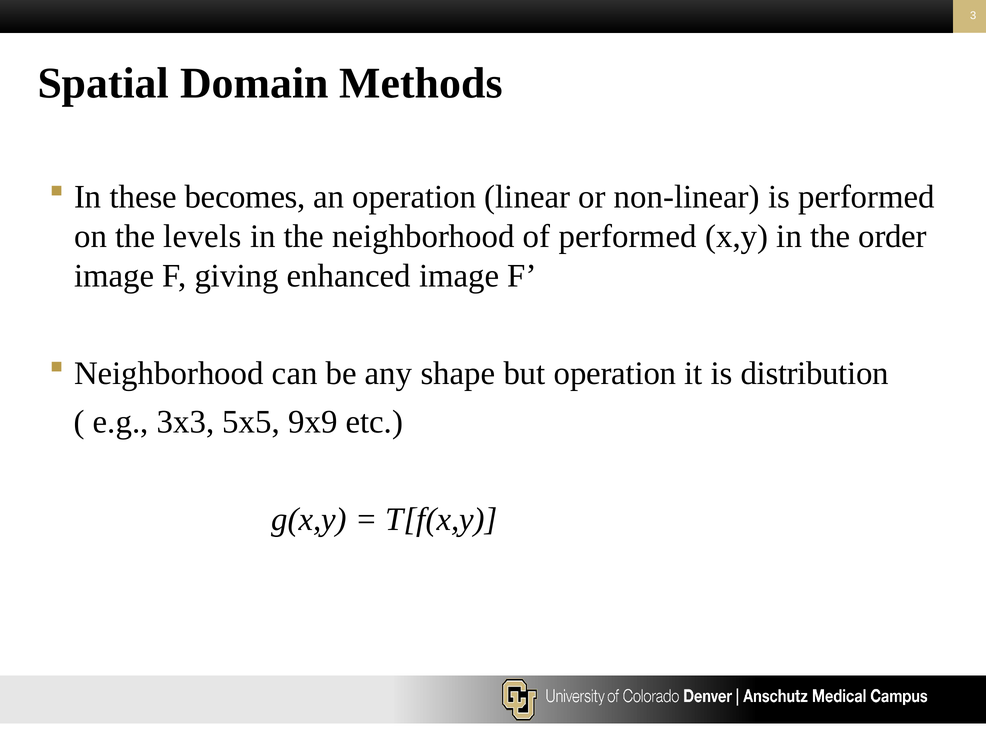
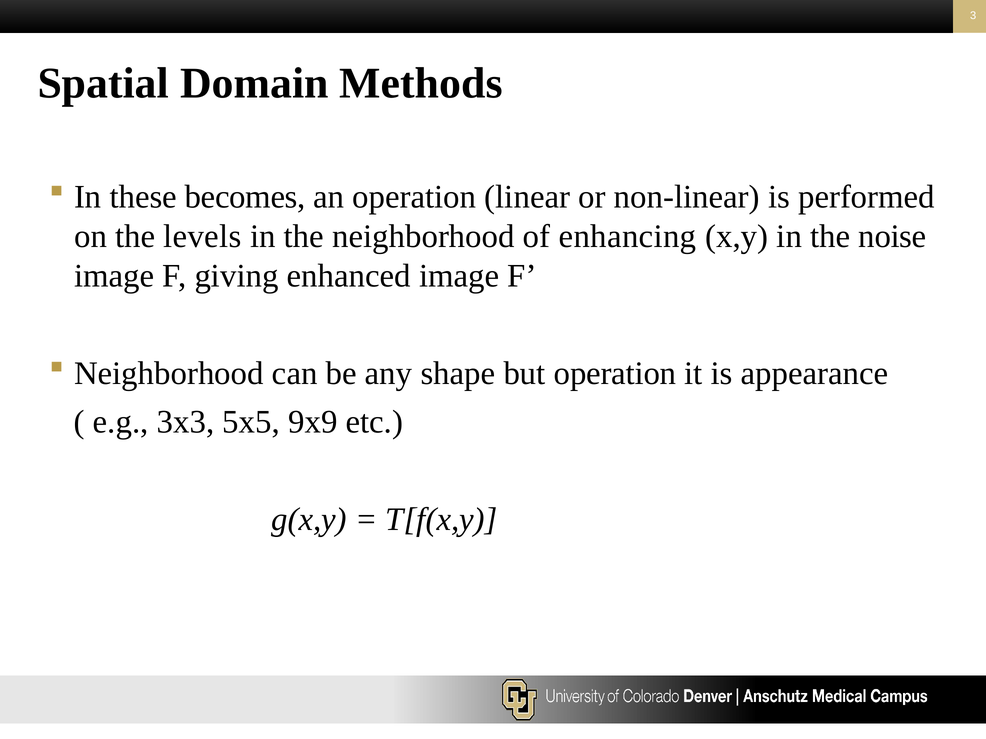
of performed: performed -> enhancing (628, 237)
order: order -> noise (892, 237)
distribution: distribution -> appearance (814, 373)
